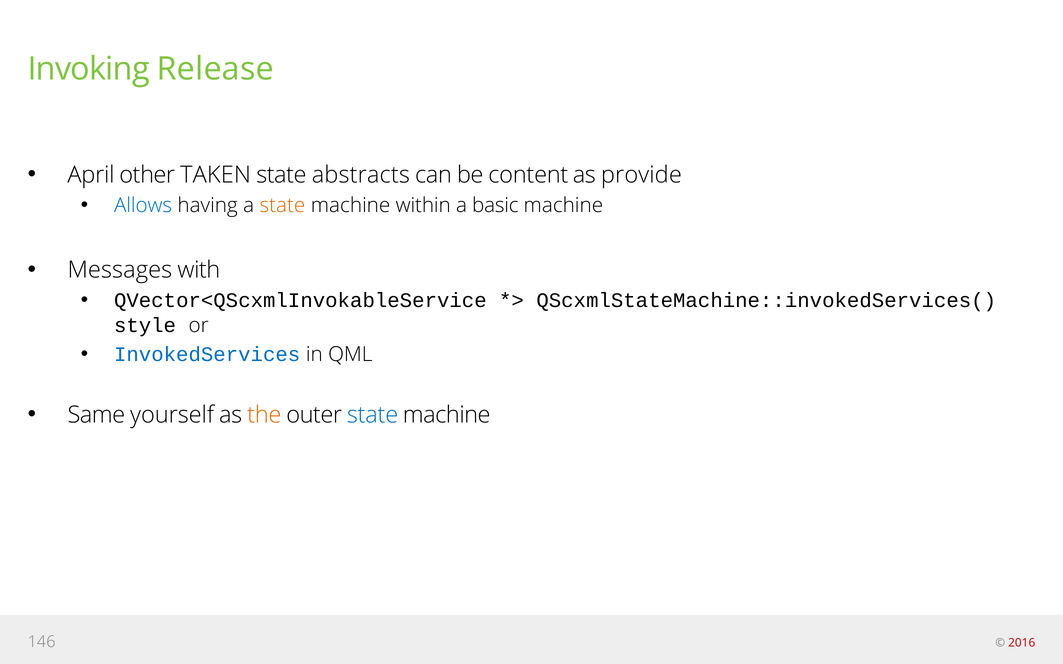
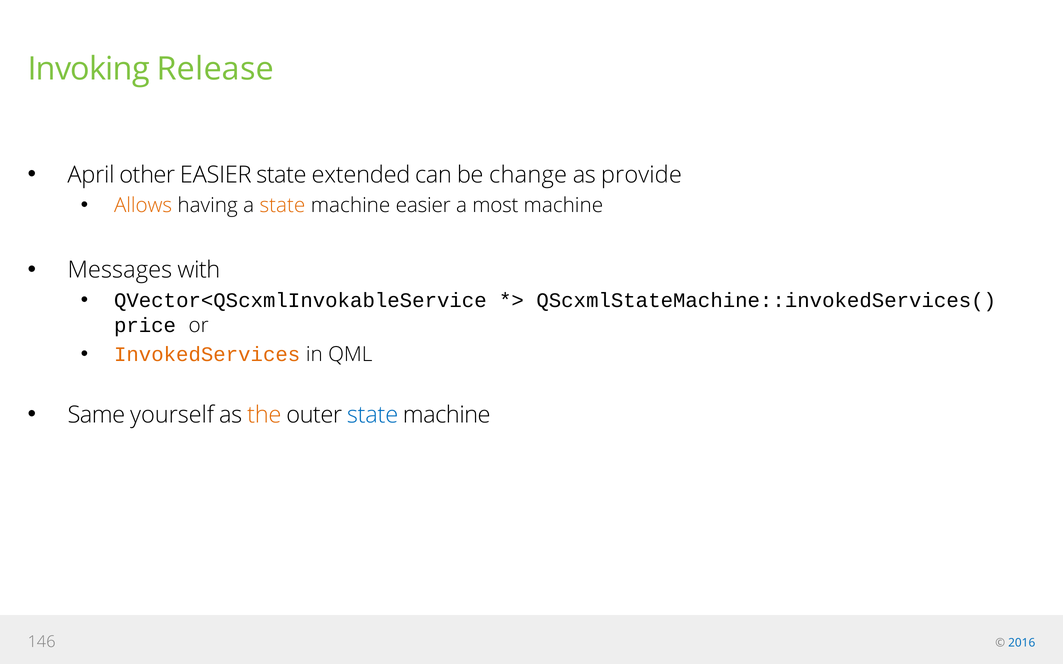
other TAKEN: TAKEN -> EASIER (216, 175)
abstracts: abstracts -> extended (361, 175)
content: content -> change (528, 175)
Allows colour: blue -> orange (143, 206)
machine within: within -> easier (423, 206)
basic: basic -> most (495, 206)
style: style -> price (145, 326)
InvokedServices colour: blue -> orange (207, 355)
2016 colour: red -> blue (1022, 643)
